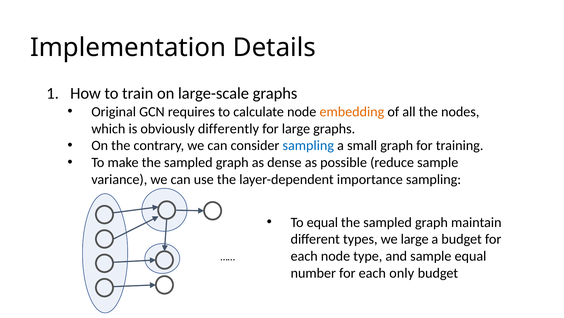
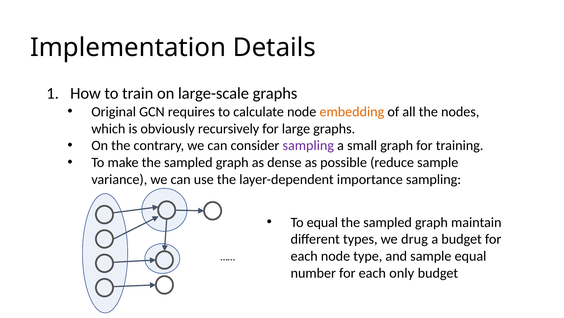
differently: differently -> recursively (229, 128)
sampling colour: blue -> purple (308, 145)
we large: large -> drug (415, 239)
